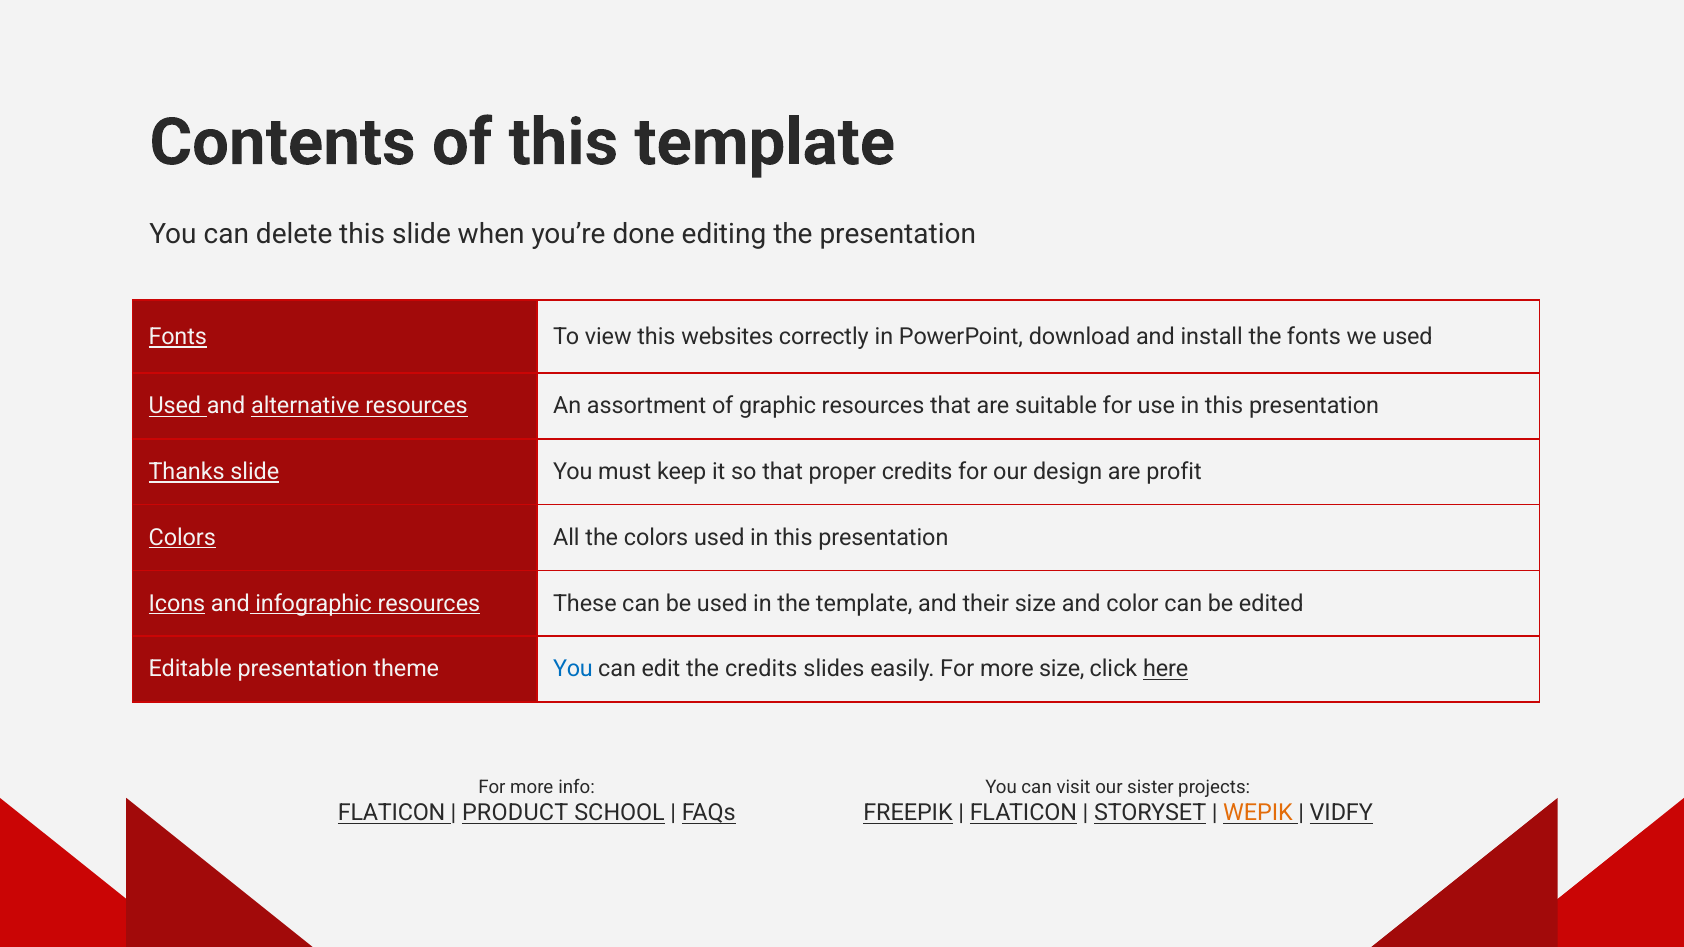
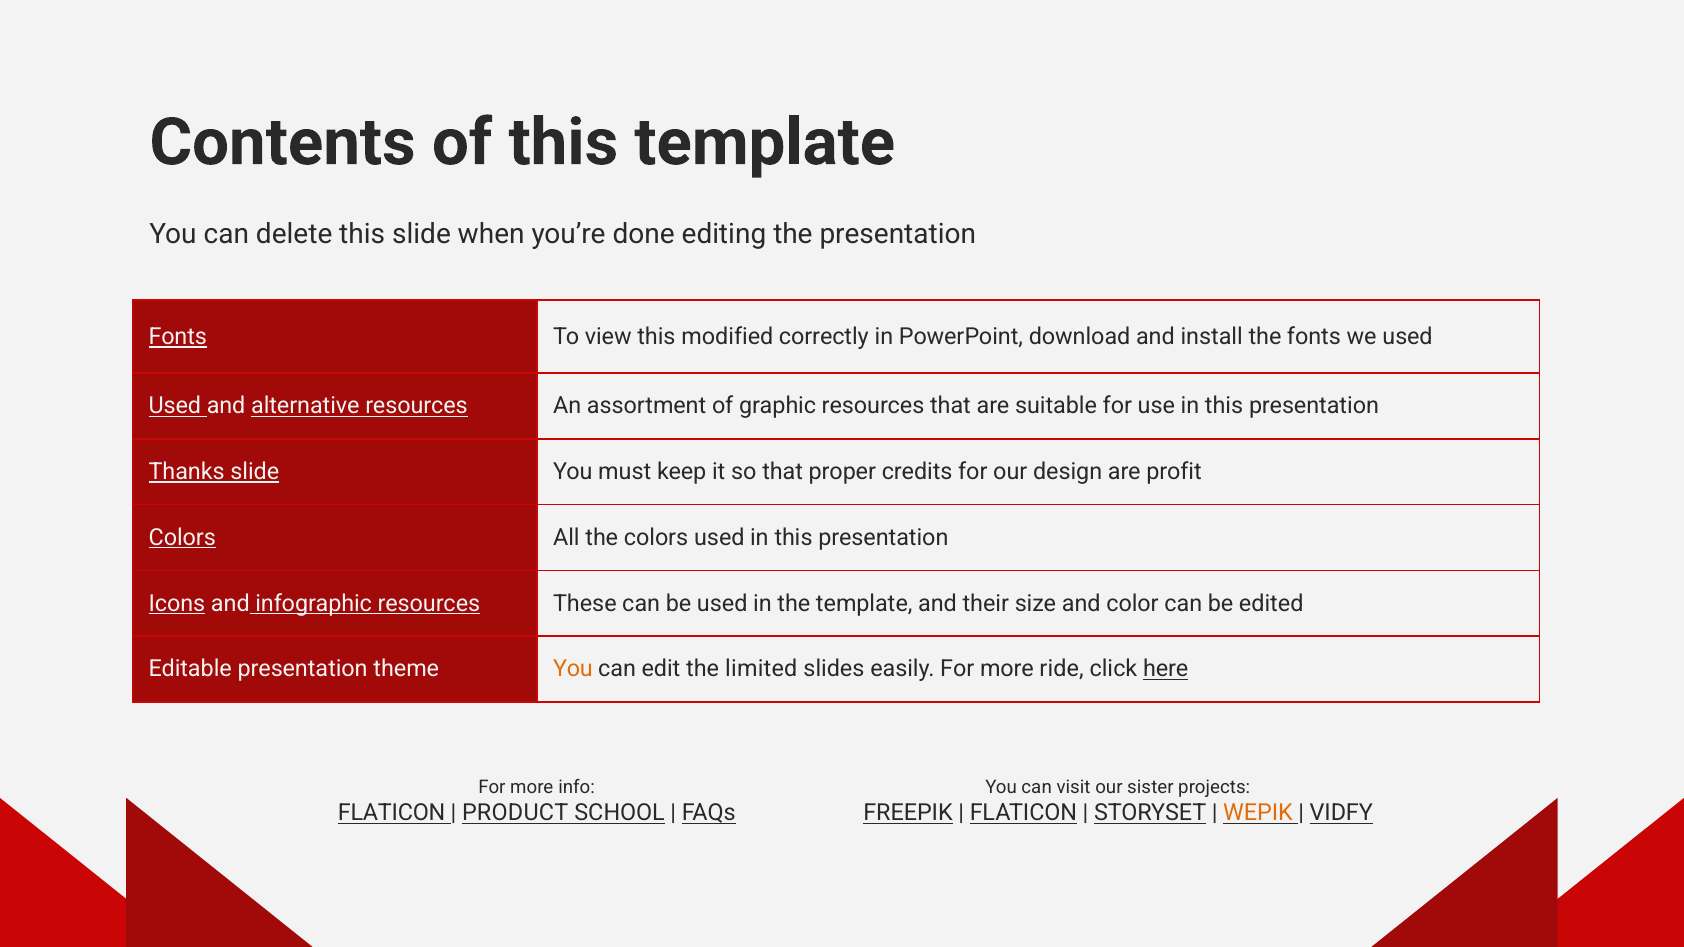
websites: websites -> modified (727, 337)
You colour: blue -> orange (573, 669)
the credits: credits -> limited (761, 669)
more size: size -> ride (1062, 669)
